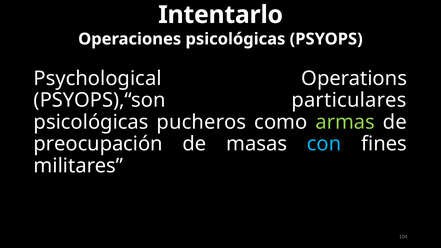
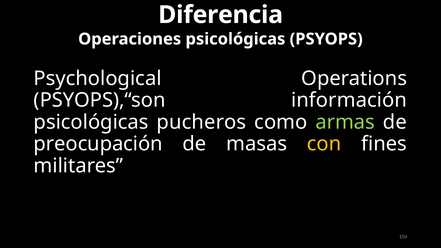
Intentarlo: Intentarlo -> Diferencia (221, 15)
particulares: particulares -> información (349, 100)
con colour: light blue -> yellow (324, 144)
